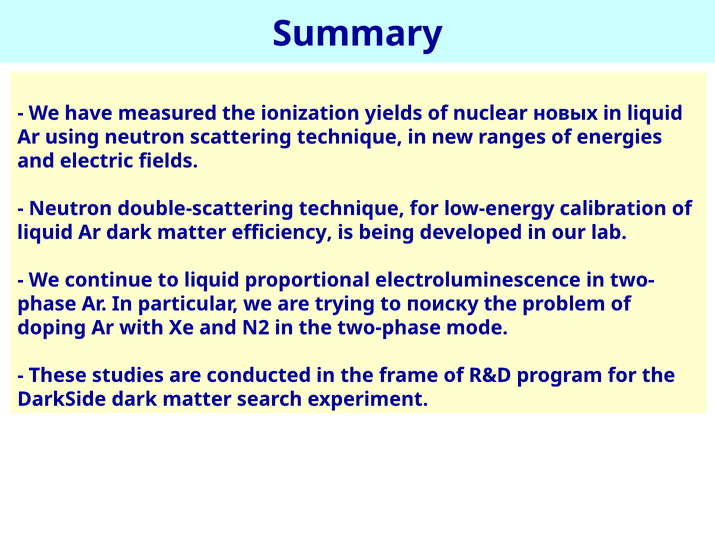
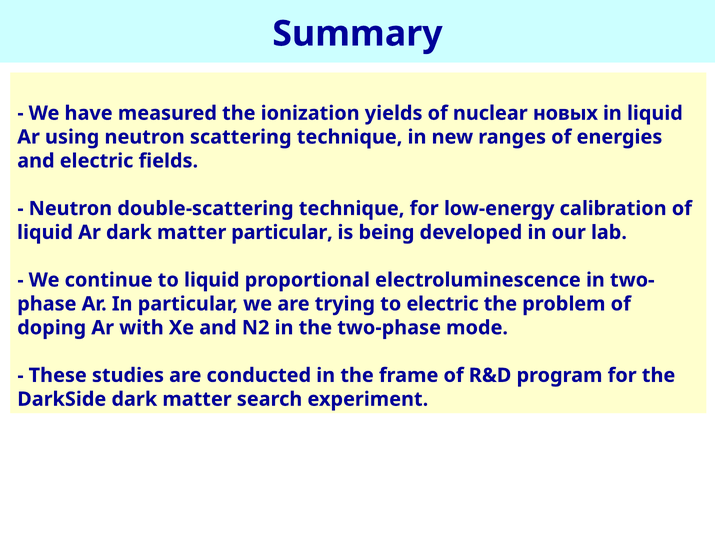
matter efficiency: efficiency -> particular (282, 232)
to поиску: поиску -> electric (443, 304)
